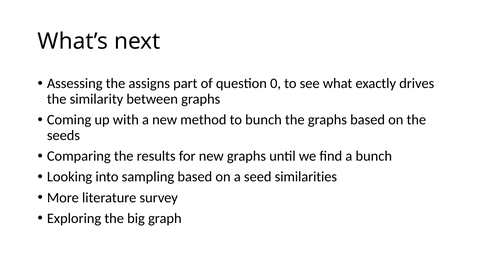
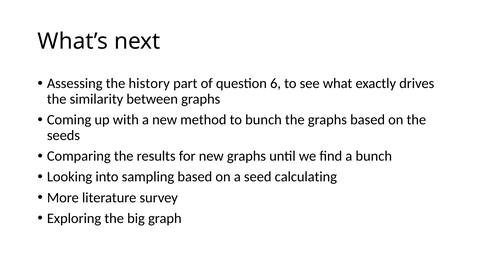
assigns: assigns -> history (149, 84)
0: 0 -> 6 (276, 84)
similarities: similarities -> calculating (306, 177)
